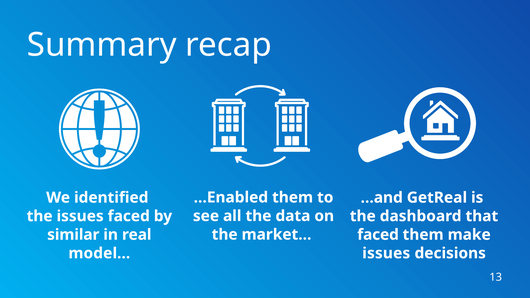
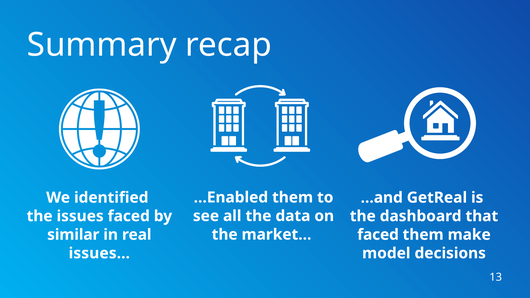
model…: model… -> issues… (99, 253)
issues: issues -> model (386, 253)
